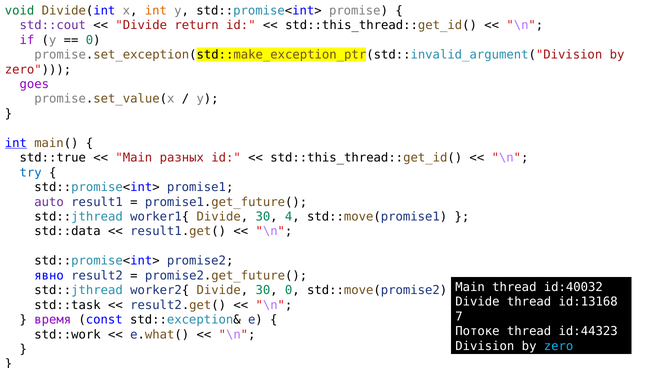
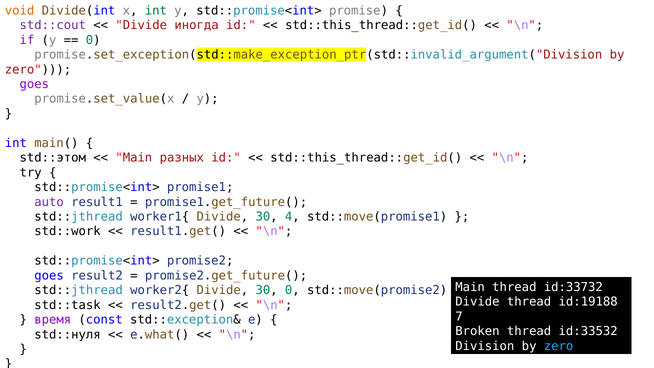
void colour: green -> orange (20, 11)
int colour: orange -> green (156, 11)
return: return -> иногда (197, 25)
int underline: present -> none (16, 143)
std::true: std::true -> std::этом (53, 158)
try colour: blue -> black (31, 172)
std::data: std::data -> std::work (68, 231)
явно: явно -> goes (49, 275)
id:40032: id:40032 -> id:33732 (573, 287)
id:13168: id:13168 -> id:19188 (588, 302)
Потоке: Потоке -> Broken (477, 331)
id:44323: id:44323 -> id:33532 (588, 331)
std::work: std::work -> std::нуля (68, 334)
